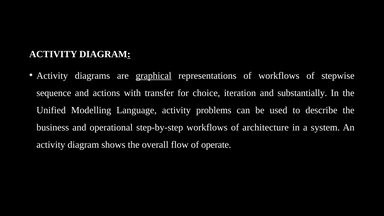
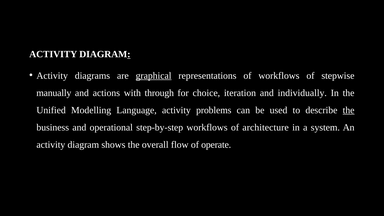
sequence: sequence -> manually (54, 93)
transfer: transfer -> through (159, 93)
substantially: substantially -> individually (302, 93)
the underline: none -> present (349, 110)
